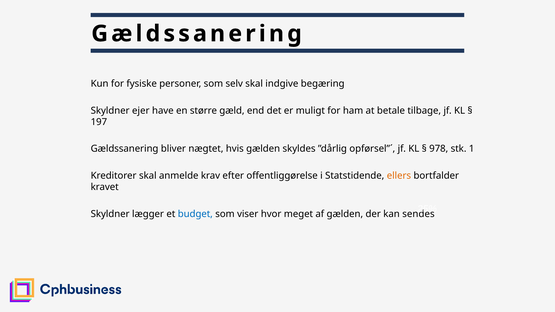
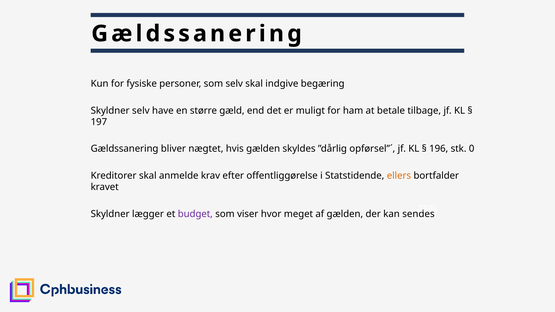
Skyldner ejer: ejer -> selv (141, 111)
978: 978 -> 196 (439, 149)
1: 1 -> 0 (472, 149)
budget colour: blue -> purple (195, 214)
